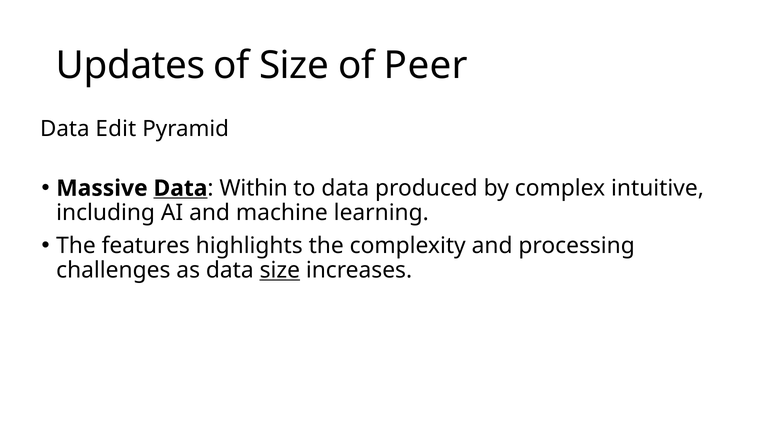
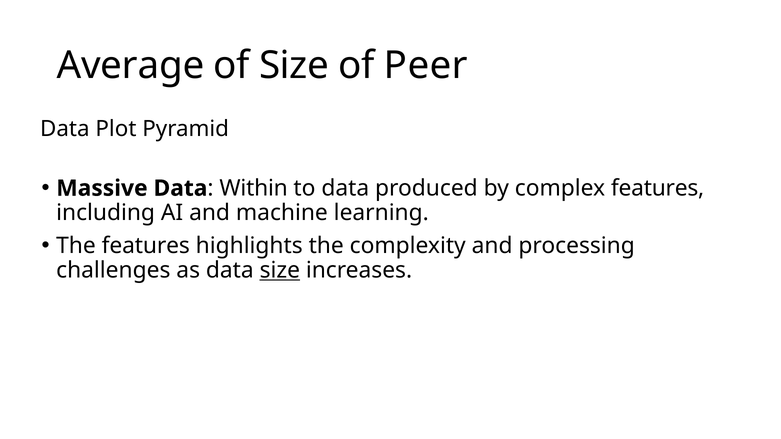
Updates: Updates -> Average (131, 66)
Edit: Edit -> Plot (116, 129)
Data underline: present -> none (180, 188)
complex intuitive: intuitive -> features (658, 188)
